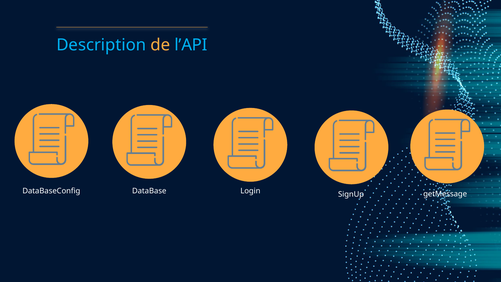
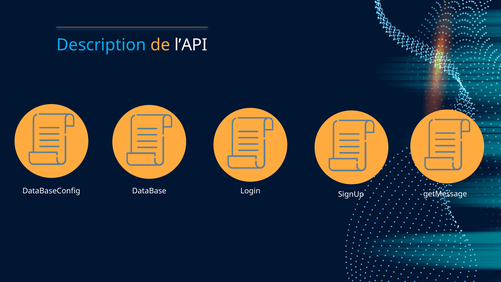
l’API colour: light blue -> white (191, 45)
